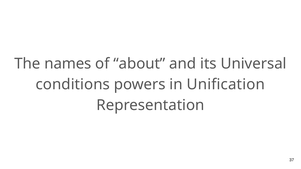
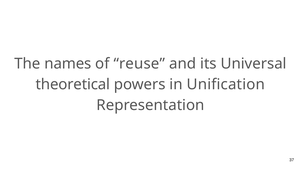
about: about -> reuse (139, 64)
conditions: conditions -> theoretical (73, 85)
